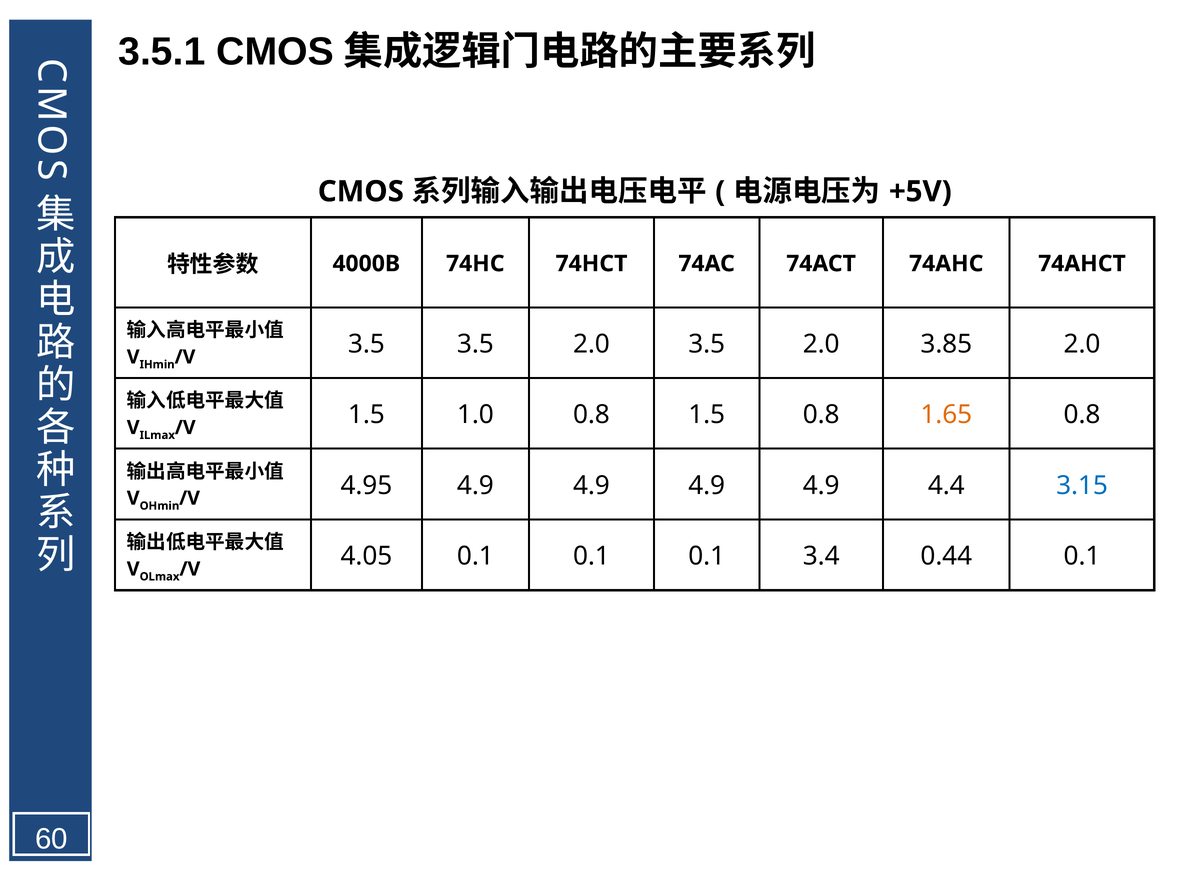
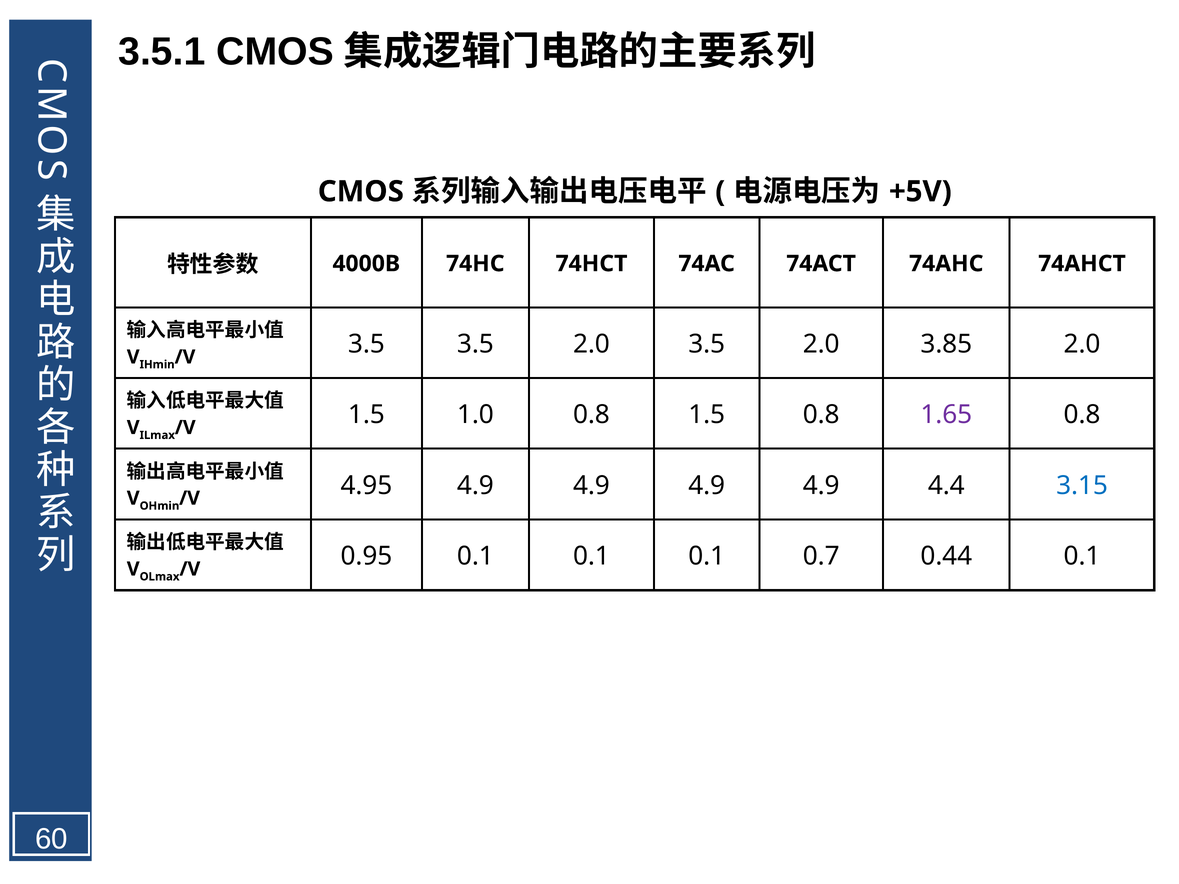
1.65 colour: orange -> purple (946, 415)
4.05: 4.05 -> 0.95 (366, 556)
3.4: 3.4 -> 0.7 (821, 556)
